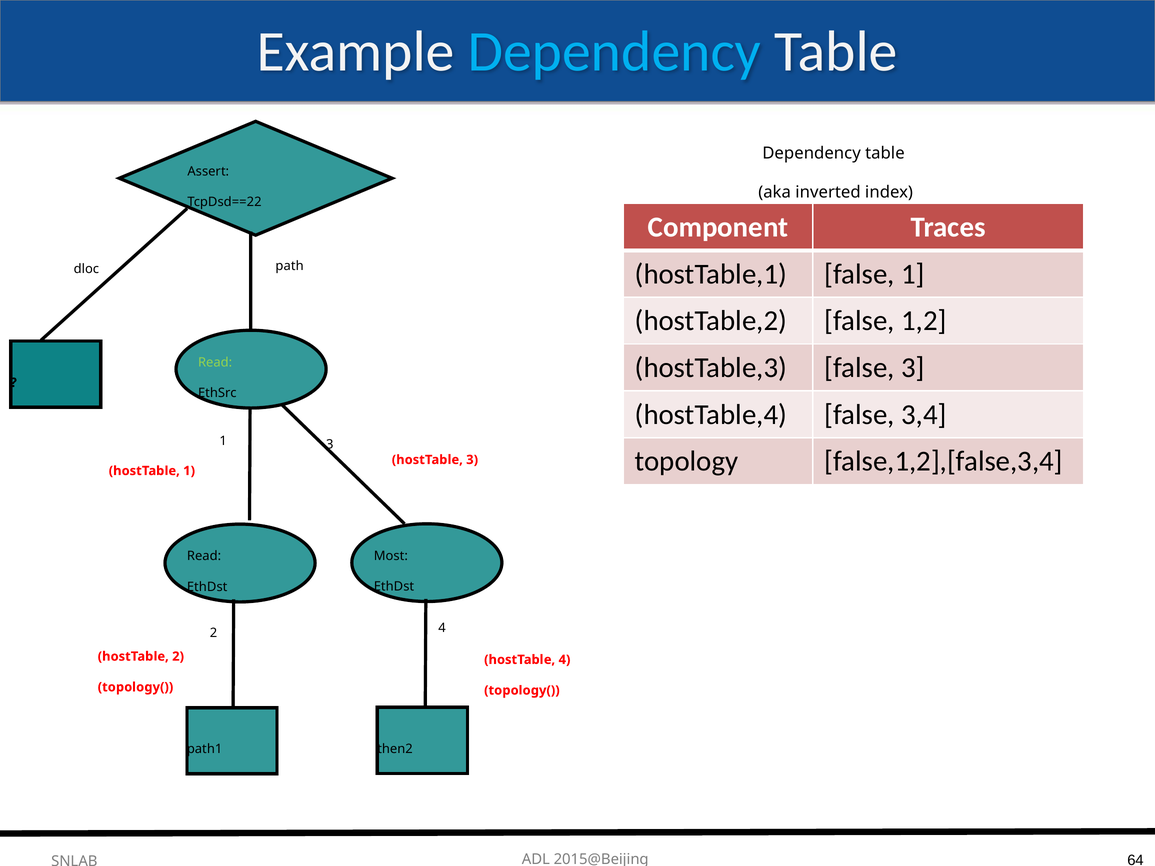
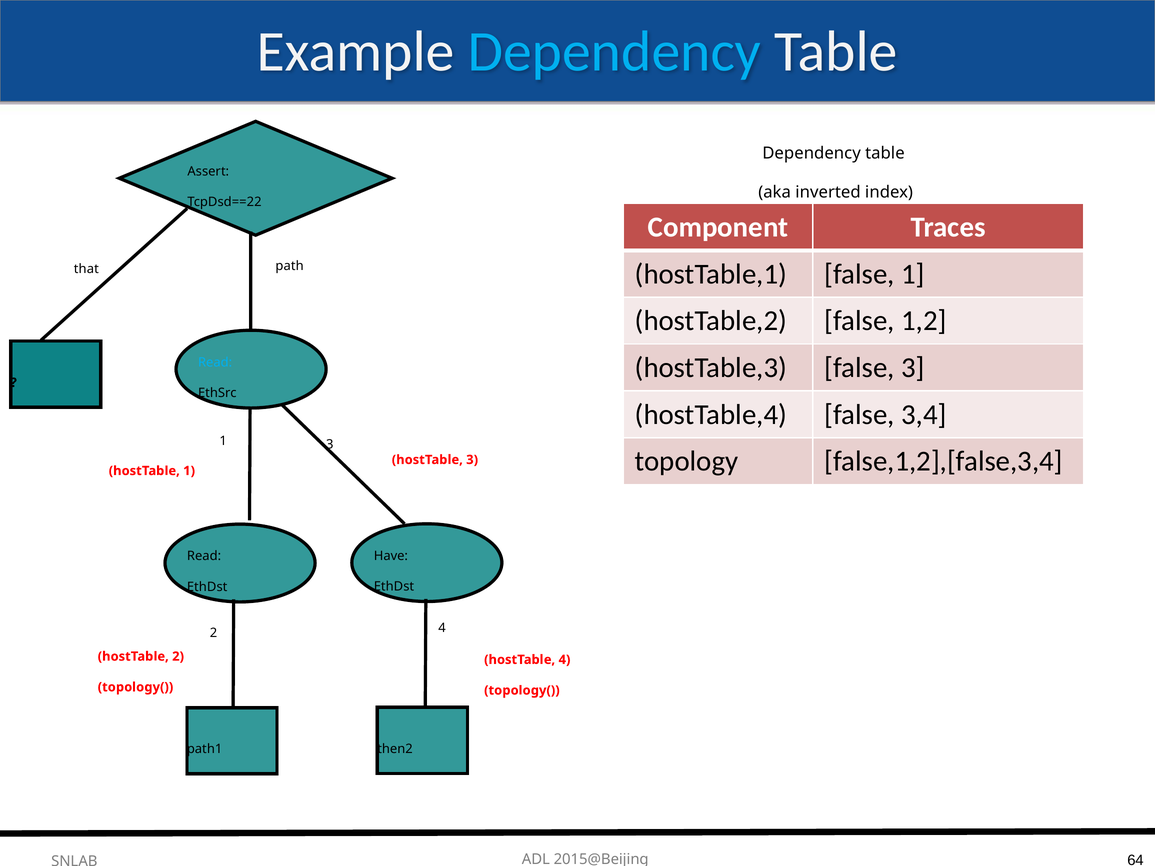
dloc: dloc -> that (86, 269)
Read colour: light green -> light blue (215, 362)
Most: Most -> Have (391, 556)
